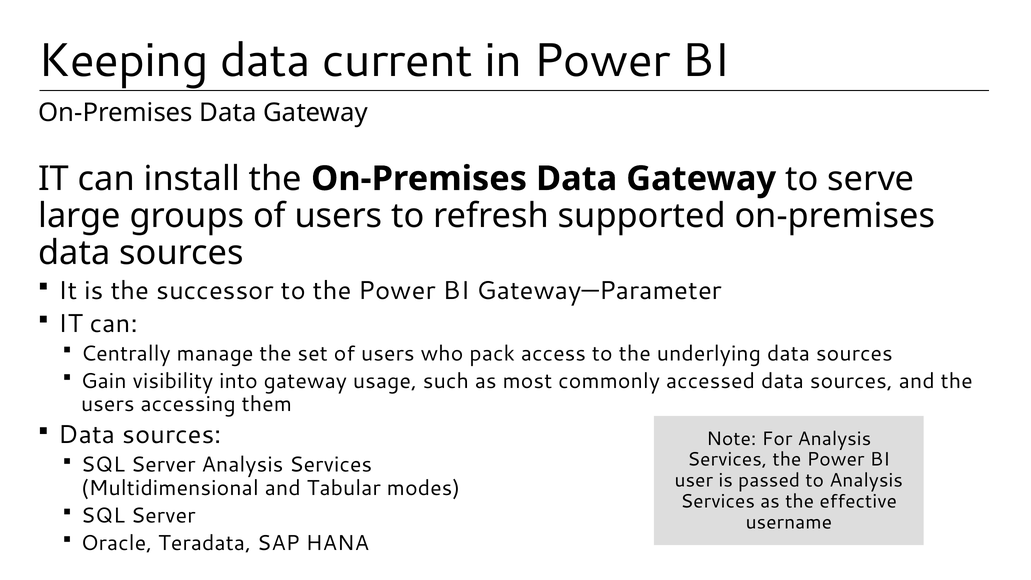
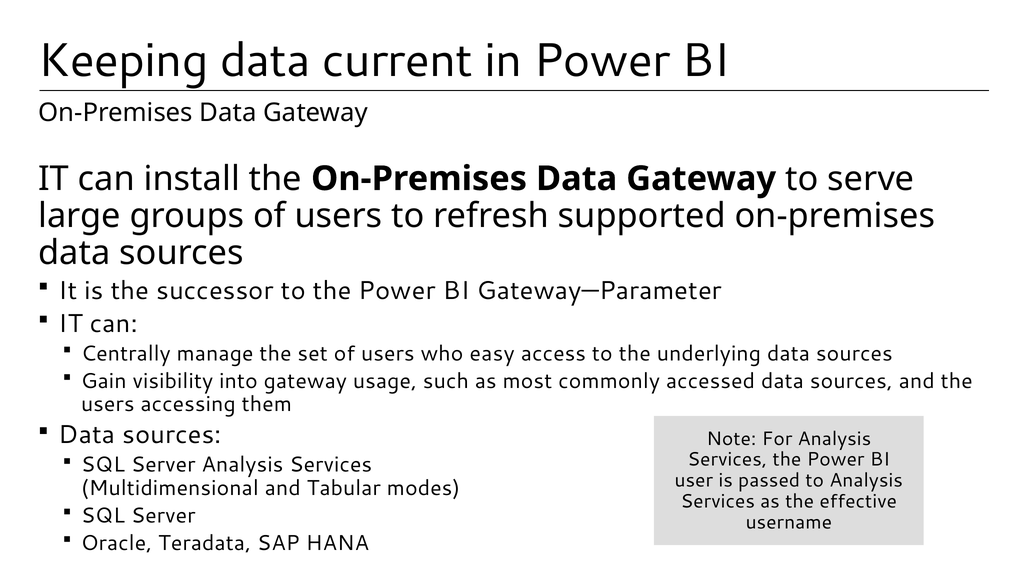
pack: pack -> easy (492, 353)
